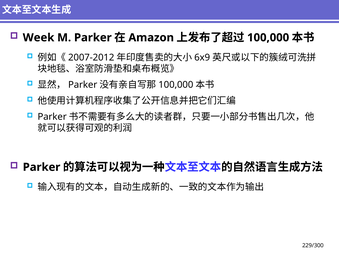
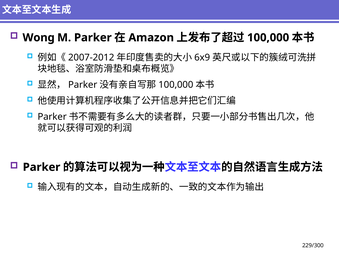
Week: Week -> Wong (39, 38)
